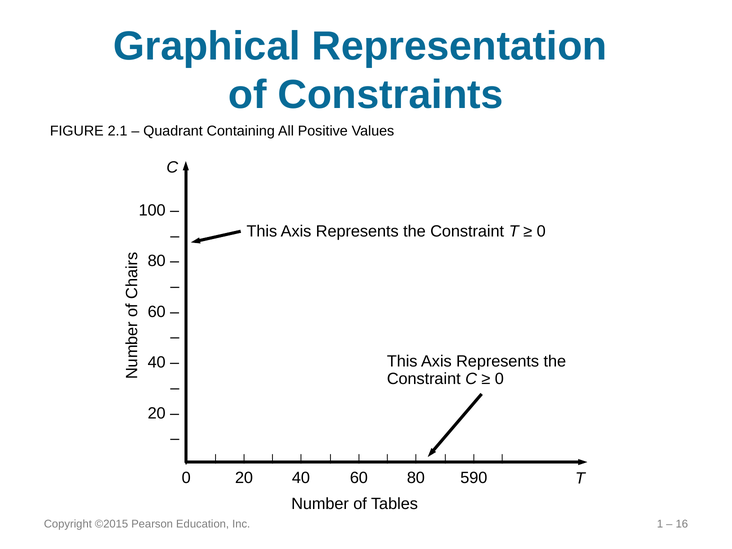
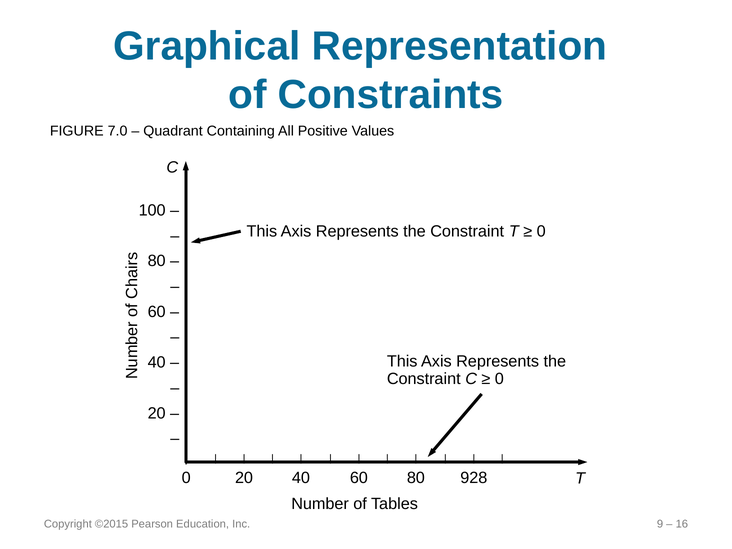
2.1: 2.1 -> 7.0 (118, 131)
590: 590 -> 928 (474, 478)
1: 1 -> 9 (660, 524)
